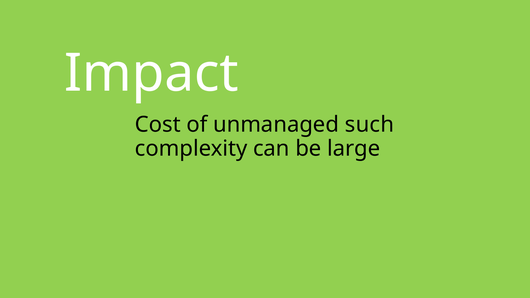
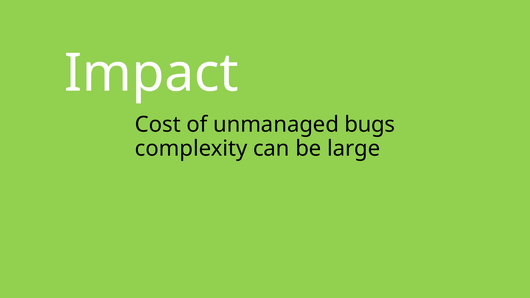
such: such -> bugs (370, 125)
